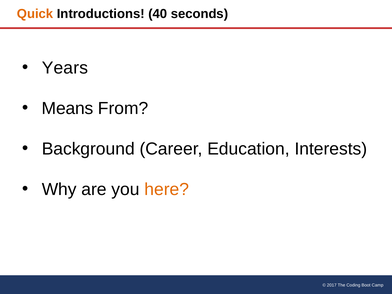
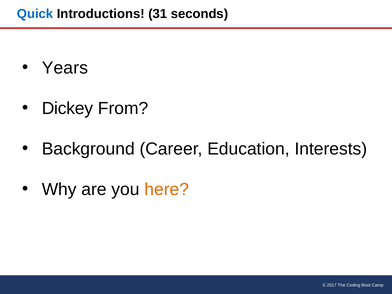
Quick colour: orange -> blue (35, 14)
40: 40 -> 31 (158, 14)
Means: Means -> Dickey (67, 108)
